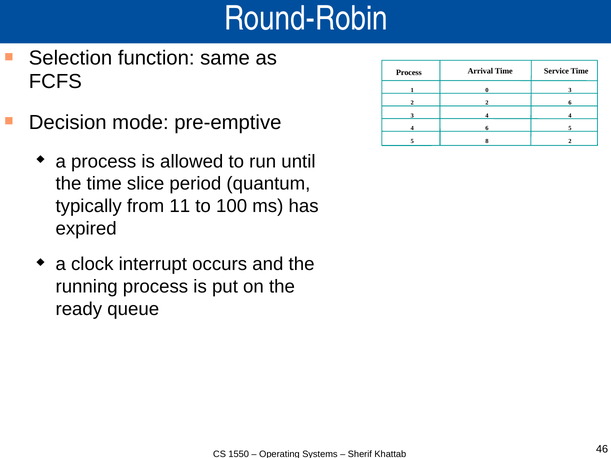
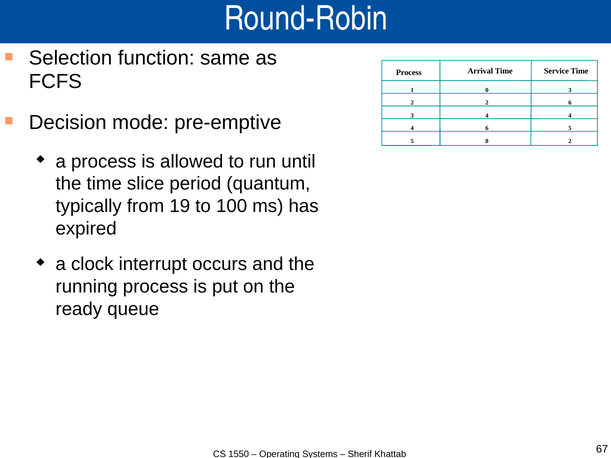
11: 11 -> 19 (180, 206)
46: 46 -> 67 (602, 449)
